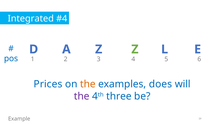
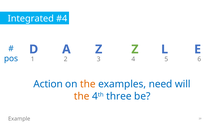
Prices: Prices -> Action (48, 84)
does: does -> need (161, 84)
the colour: purple -> orange (82, 96)
